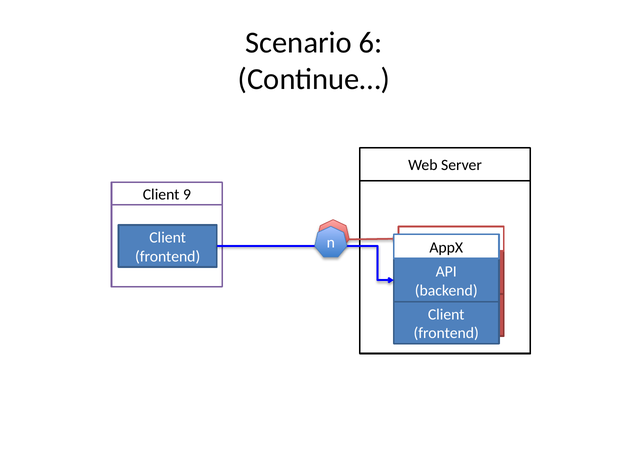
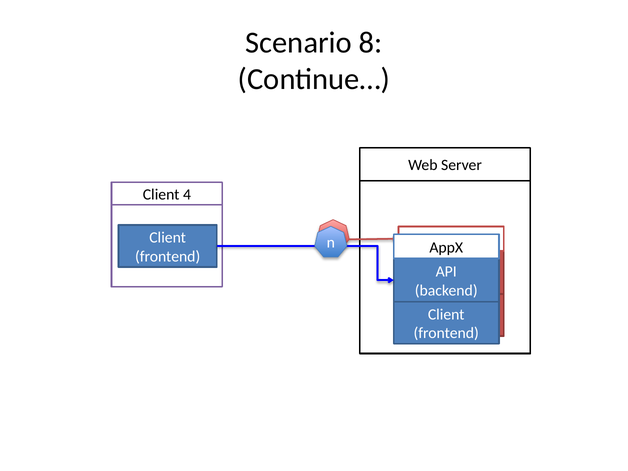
6: 6 -> 8 (371, 42)
9: 9 -> 4 (187, 195)
